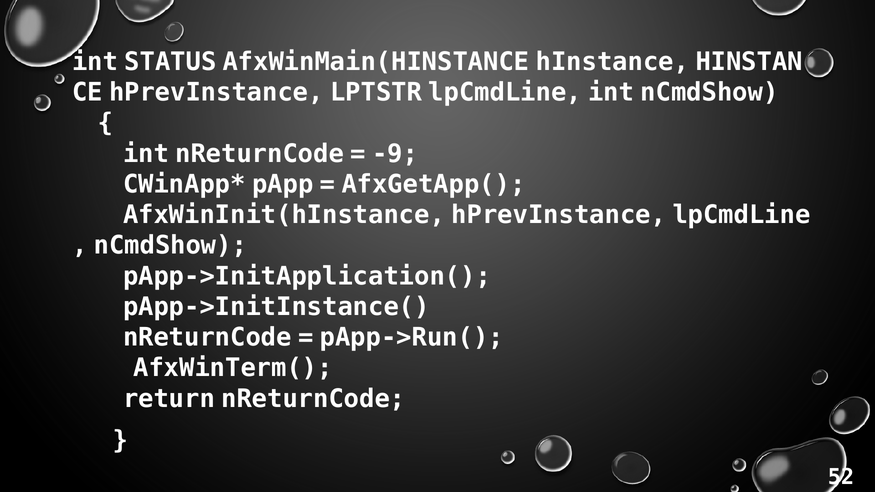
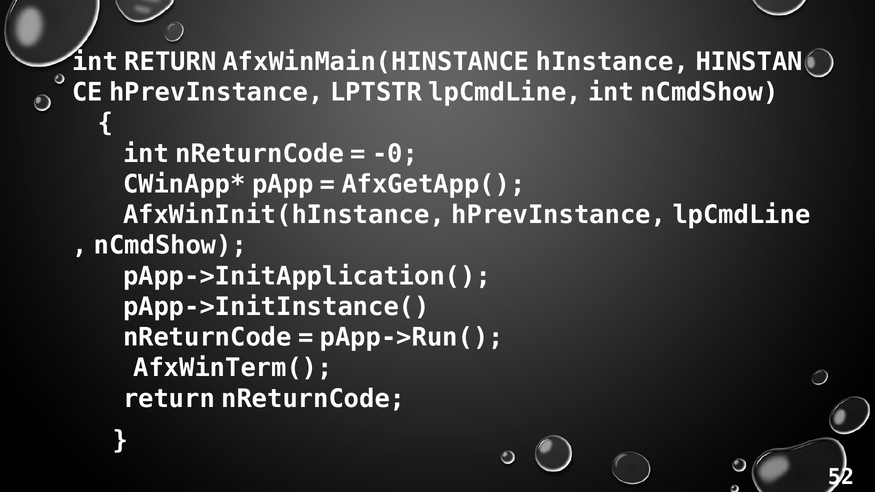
int STATUS: STATUS -> RETURN (170, 62)
-9: -9 -> -0 (395, 154)
